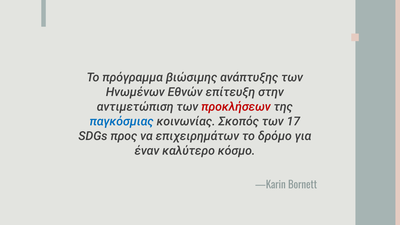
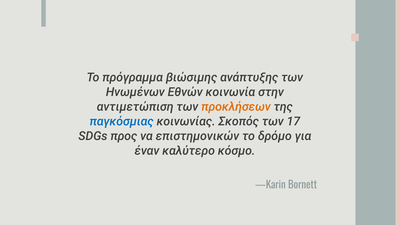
επίτευξη: επίτευξη -> κοινωνία (230, 92)
προκλήσεων colour: red -> orange (236, 107)
επιχειρημάτων: επιχειρημάτων -> επιστημονικών (197, 136)
